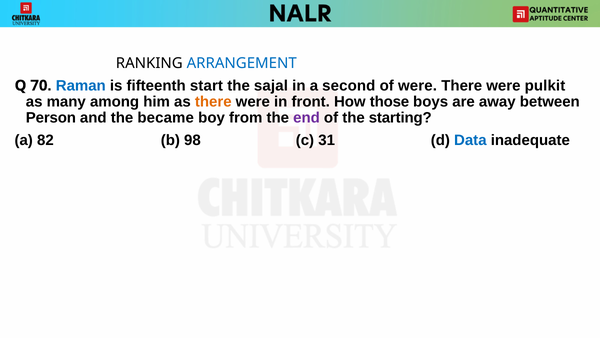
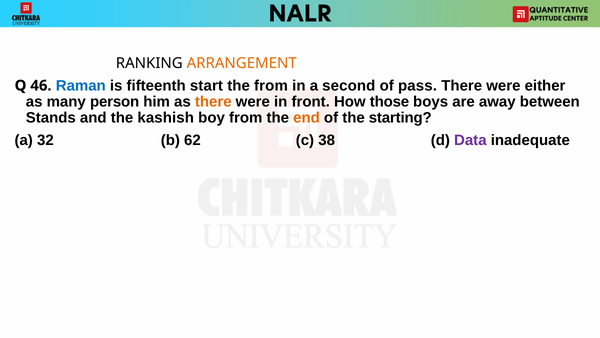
ARRANGEMENT colour: blue -> orange (242, 63)
70: 70 -> 46 (39, 85)
the sajal: sajal -> from (271, 85)
of were: were -> pass (417, 85)
pulkit: pulkit -> either (545, 85)
among: among -> person (115, 102)
Person: Person -> Stands (51, 118)
became: became -> kashish (166, 118)
end colour: purple -> orange (306, 118)
82: 82 -> 32 (45, 140)
98: 98 -> 62 (192, 140)
31: 31 -> 38 (327, 140)
Data colour: blue -> purple (470, 140)
